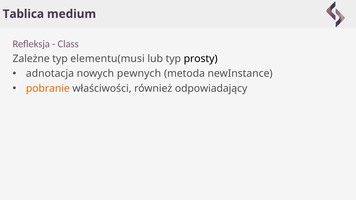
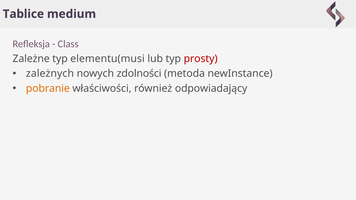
Tablica: Tablica -> Tablice (23, 14)
prosty colour: black -> red (201, 59)
adnotacja: adnotacja -> zależnych (50, 74)
pewnych: pewnych -> zdolności (139, 74)
